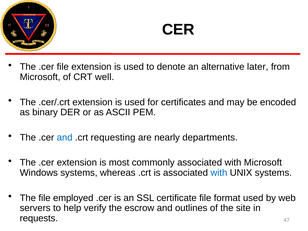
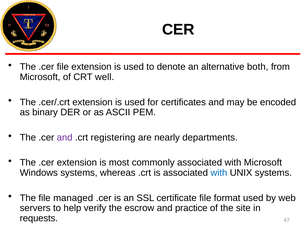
later: later -> both (258, 67)
and colour: blue -> purple (65, 137)
requesting: requesting -> registering (113, 137)
employed: employed -> managed (73, 198)
outlines: outlines -> practice (191, 208)
